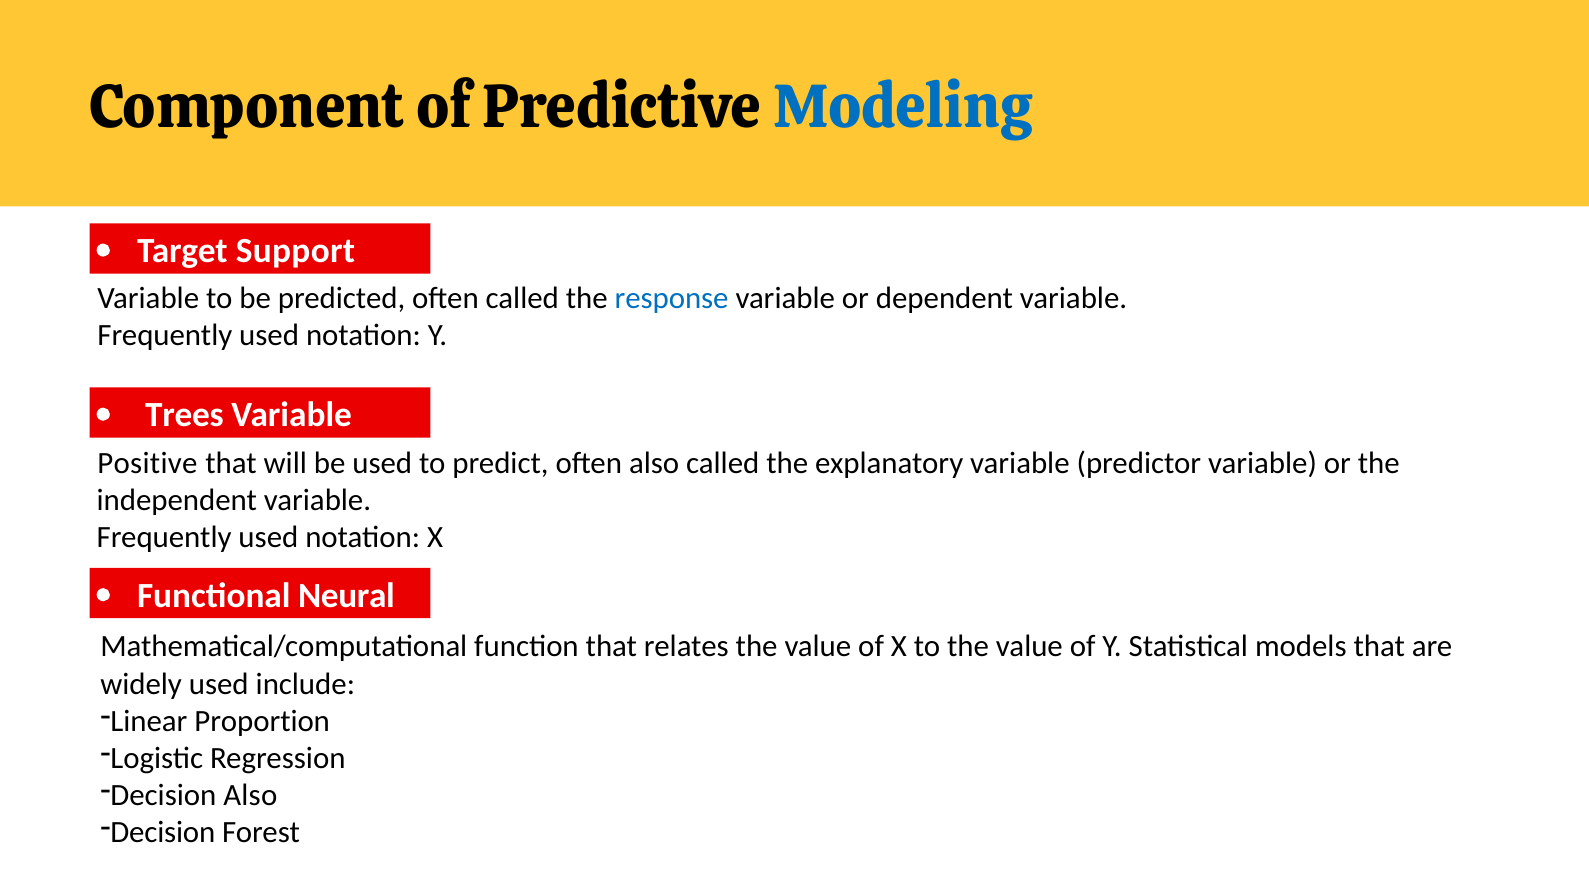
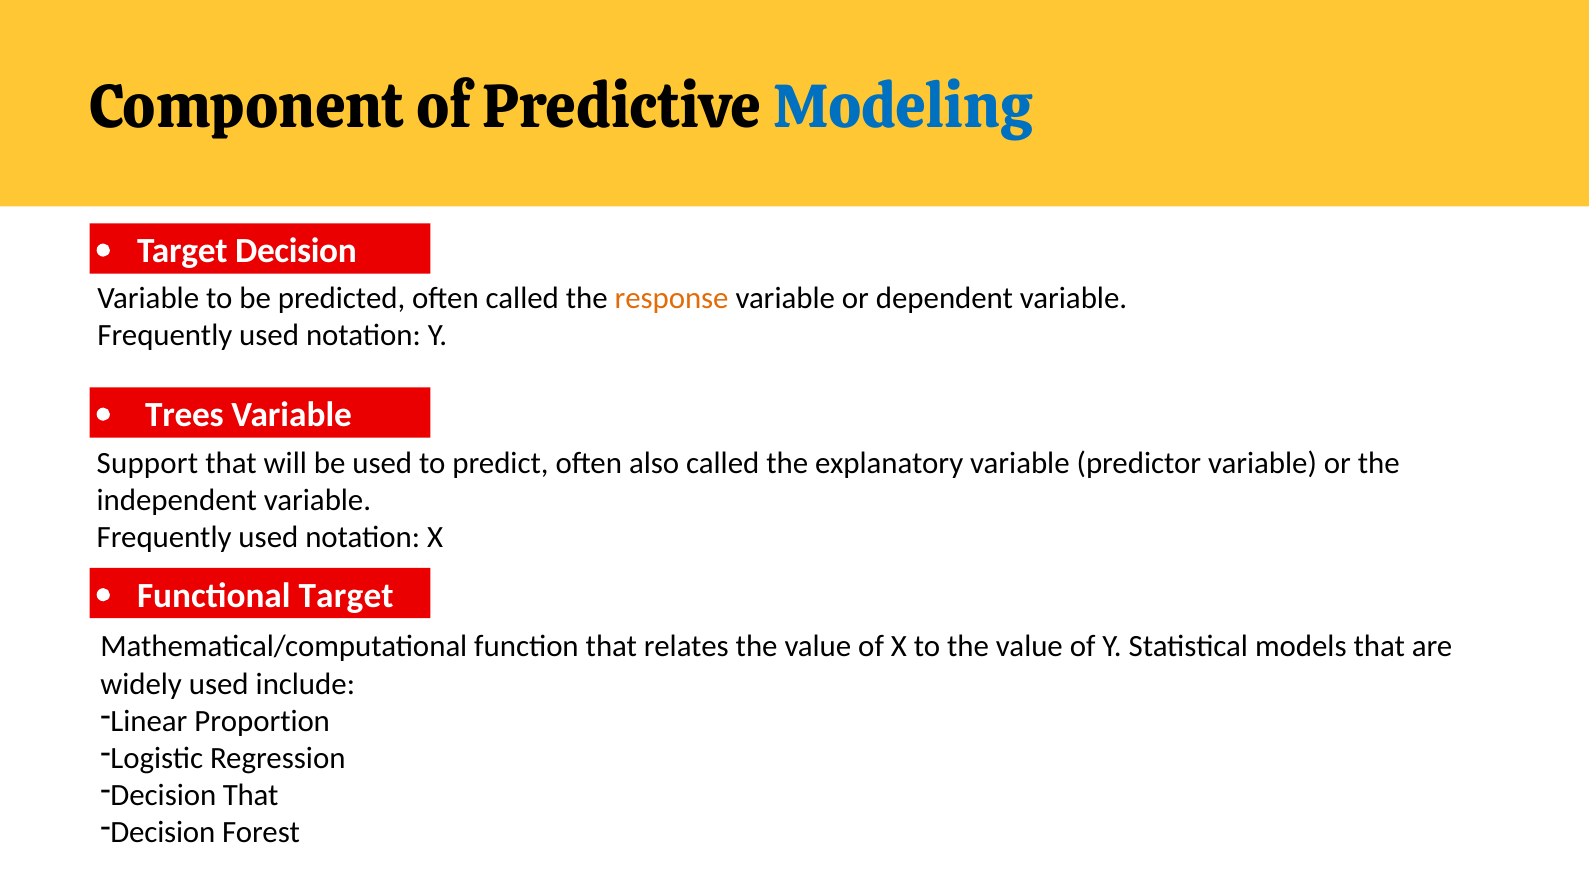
Target Support: Support -> Decision (296, 251)
response colour: blue -> orange (672, 298)
Positive: Positive -> Support (147, 463)
Functional Neural: Neural -> Target (346, 595)
Decision Also: Also -> That (251, 795)
